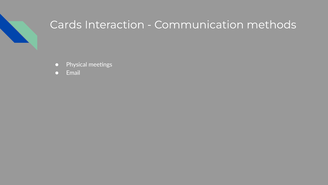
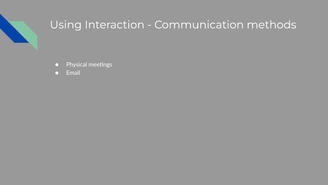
Cards: Cards -> Using (66, 25)
